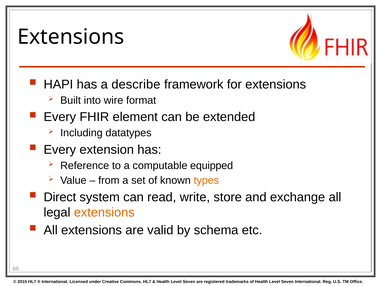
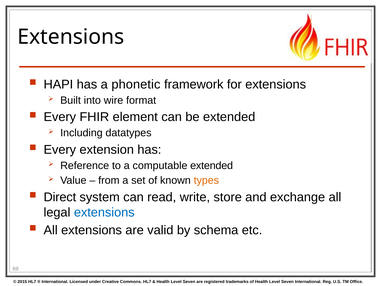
describe: describe -> phonetic (136, 84)
computable equipped: equipped -> extended (212, 165)
extensions colour: orange -> blue (104, 212)
